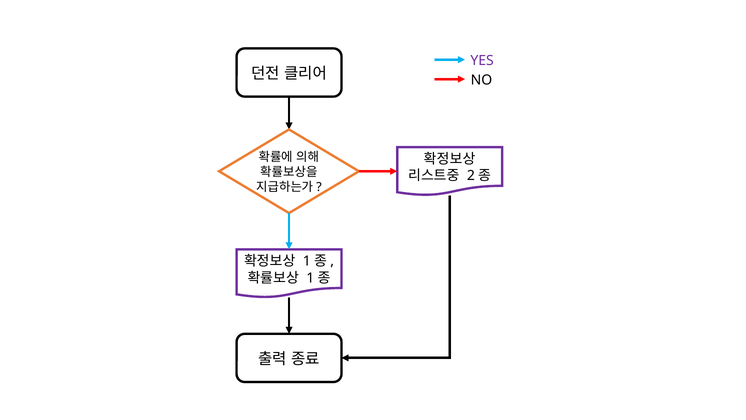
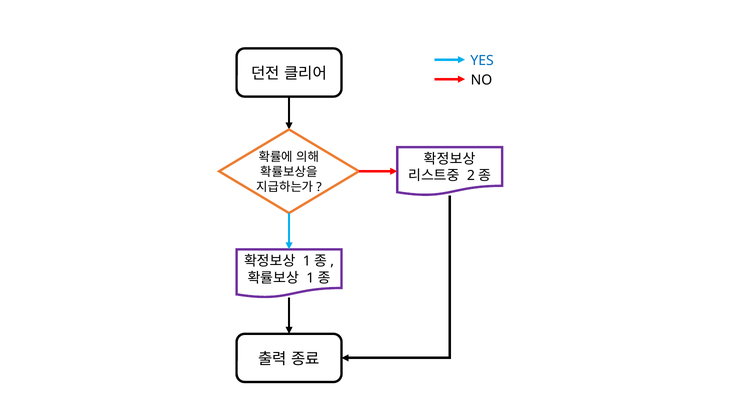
YES colour: purple -> blue (482, 60)
